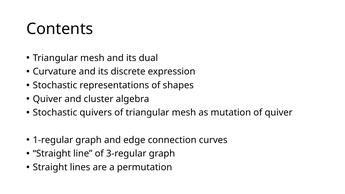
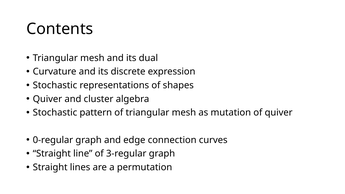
quivers: quivers -> pattern (96, 113)
1-regular: 1-regular -> 0-regular (53, 140)
